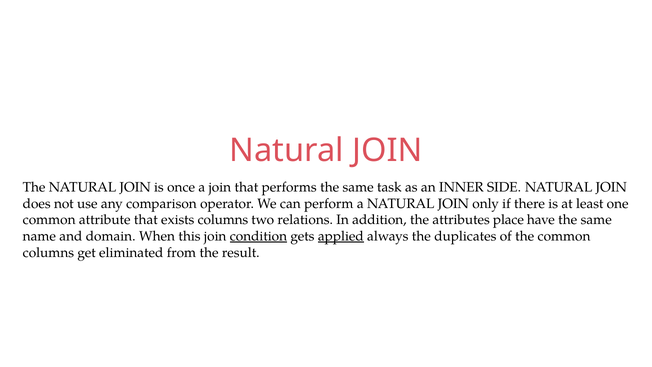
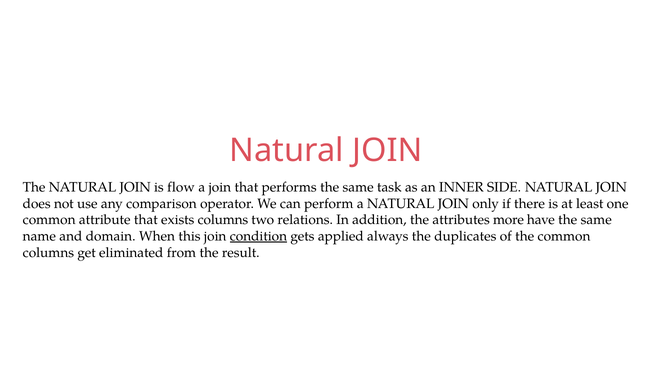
once: once -> flow (181, 187)
place: place -> more (508, 220)
applied underline: present -> none (341, 236)
